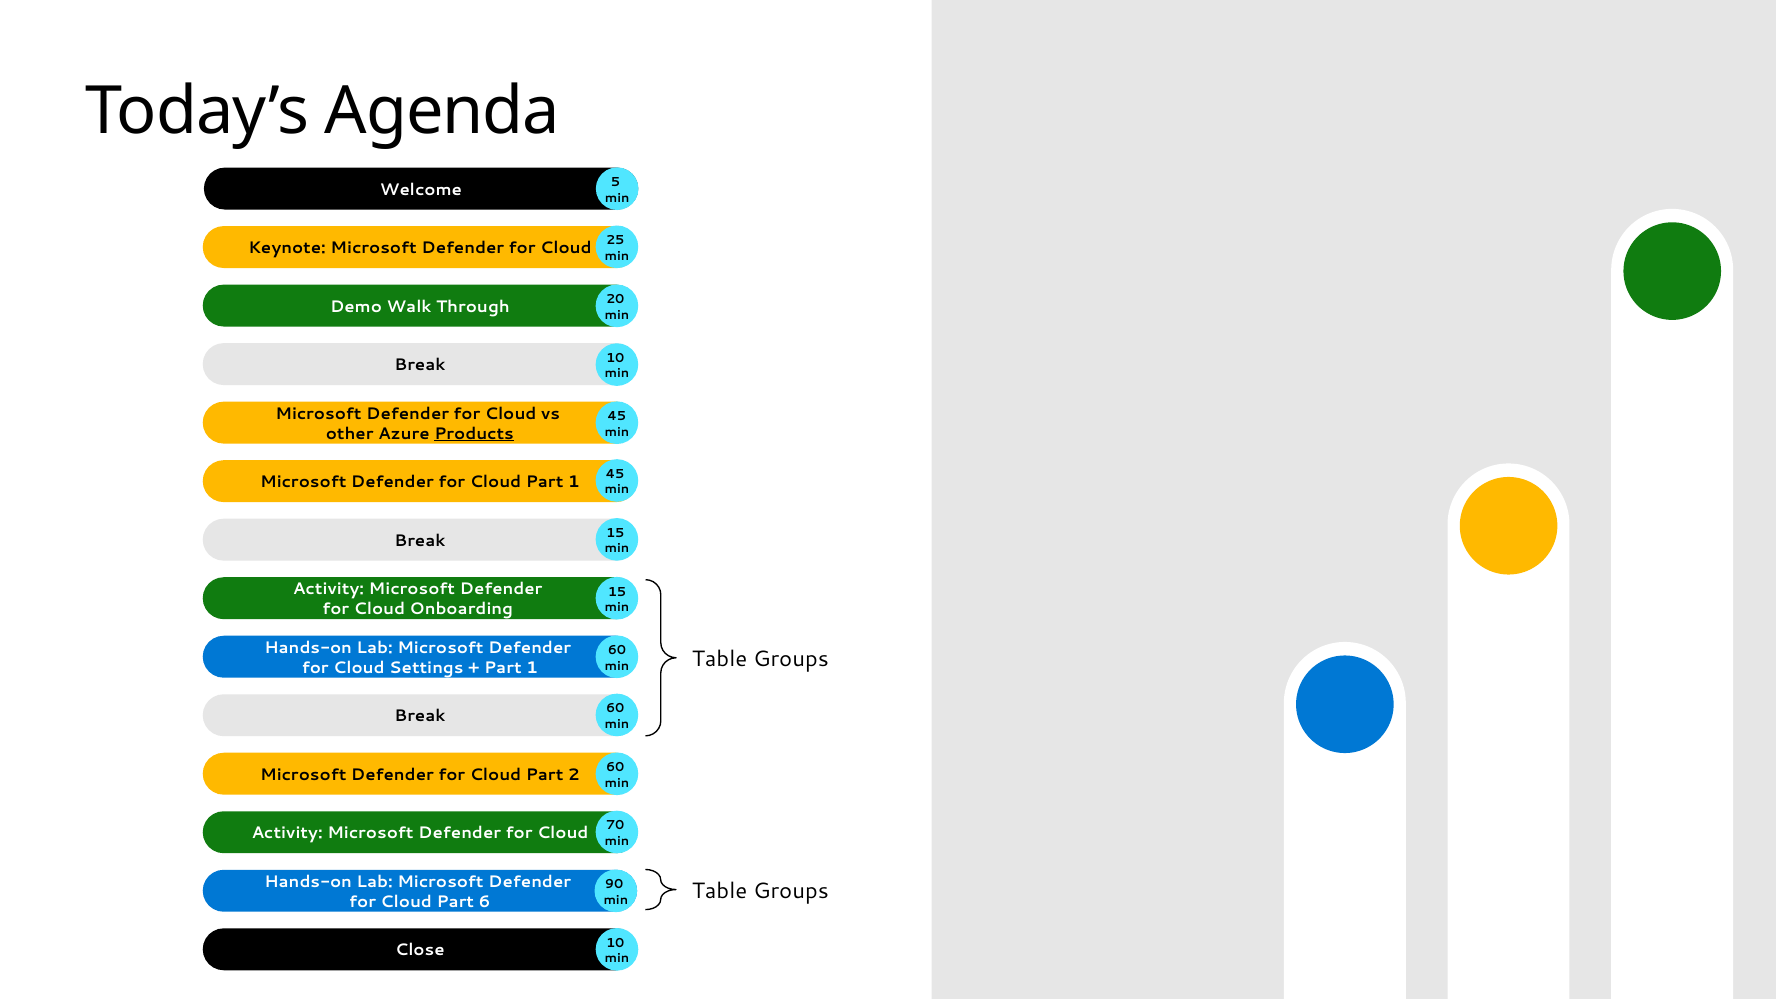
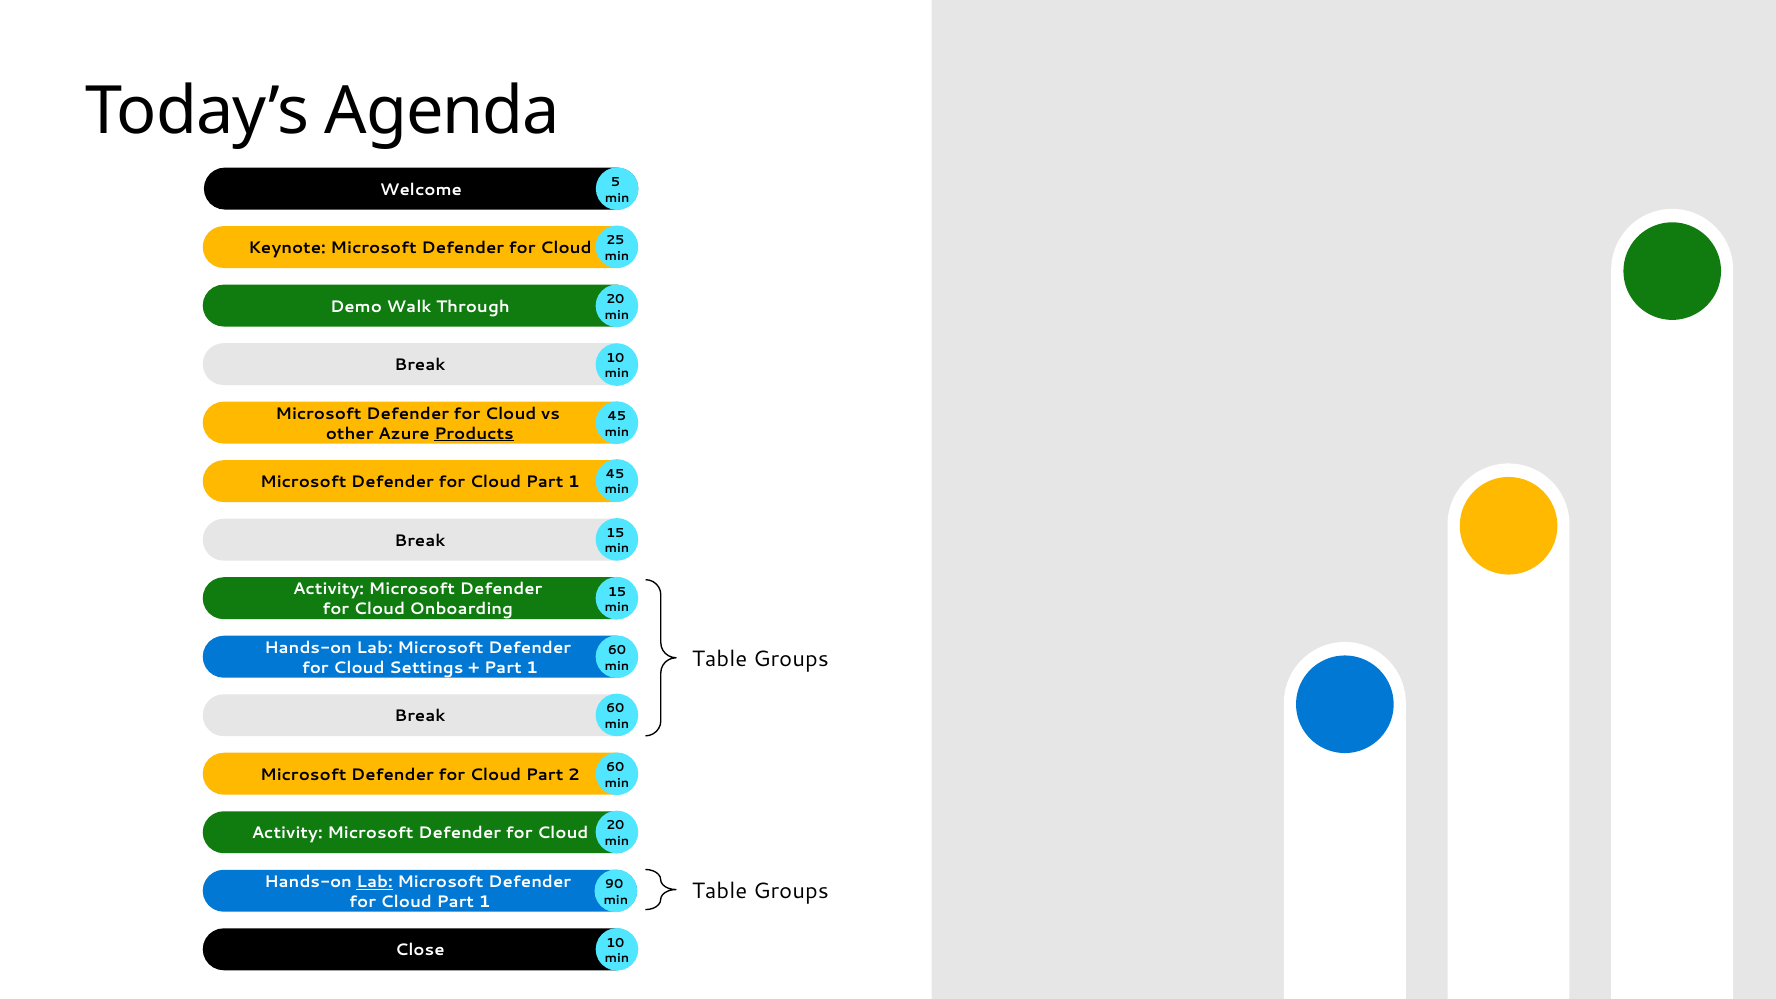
Cloud 70: 70 -> 20 (615, 826)
Lab underline: none -> present (375, 882)
6: 6 -> 1 (485, 902)
